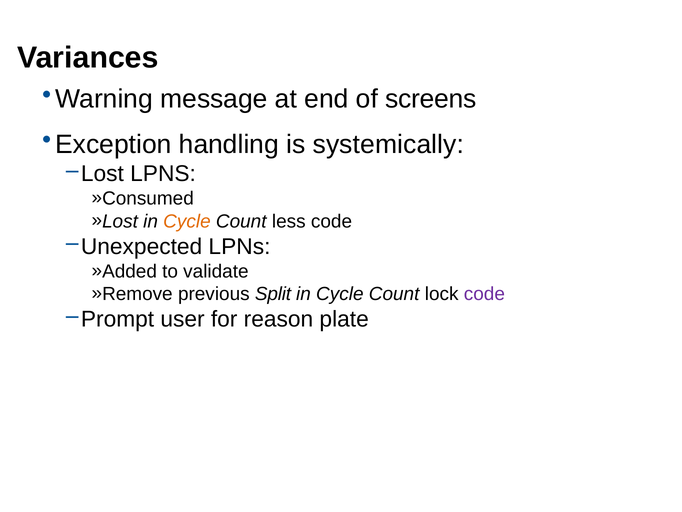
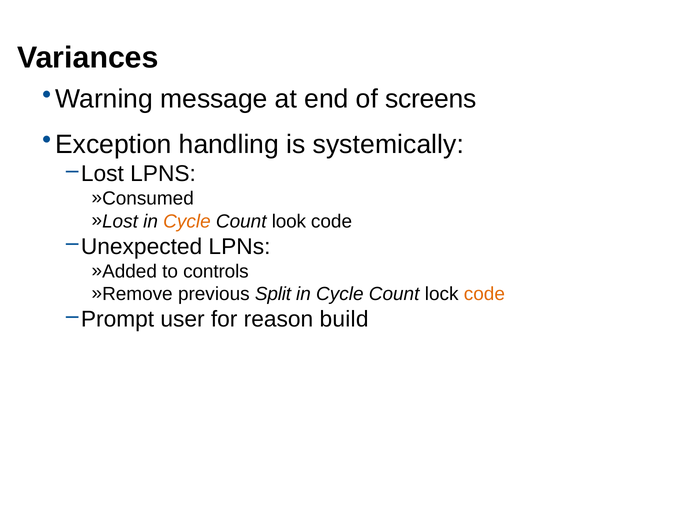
less: less -> look (289, 221)
validate: validate -> controls (216, 271)
code colour: purple -> orange (484, 294)
plate: plate -> build (344, 319)
